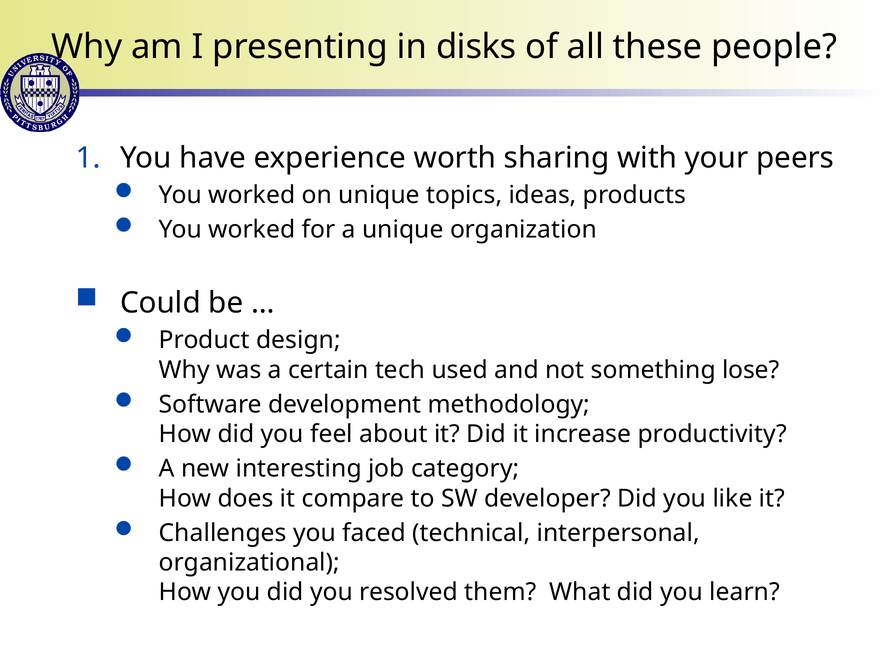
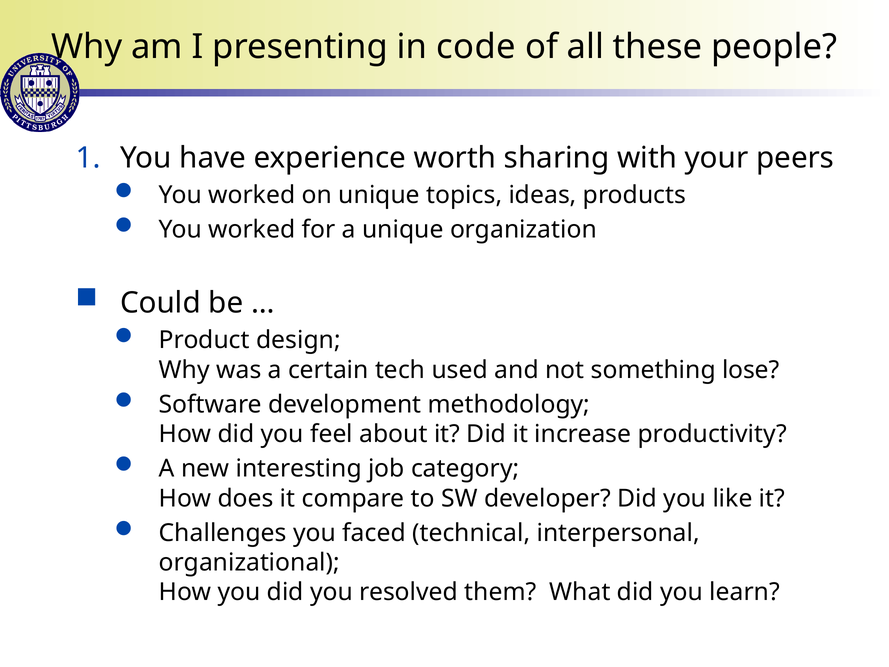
disks: disks -> code (476, 47)
